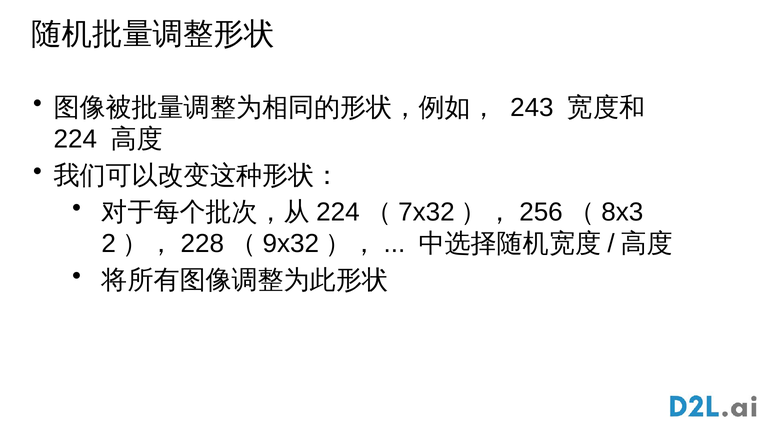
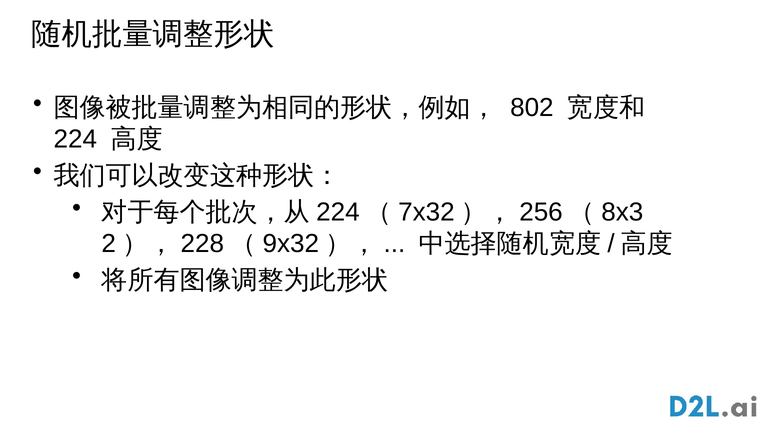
243: 243 -> 802 (532, 108)
